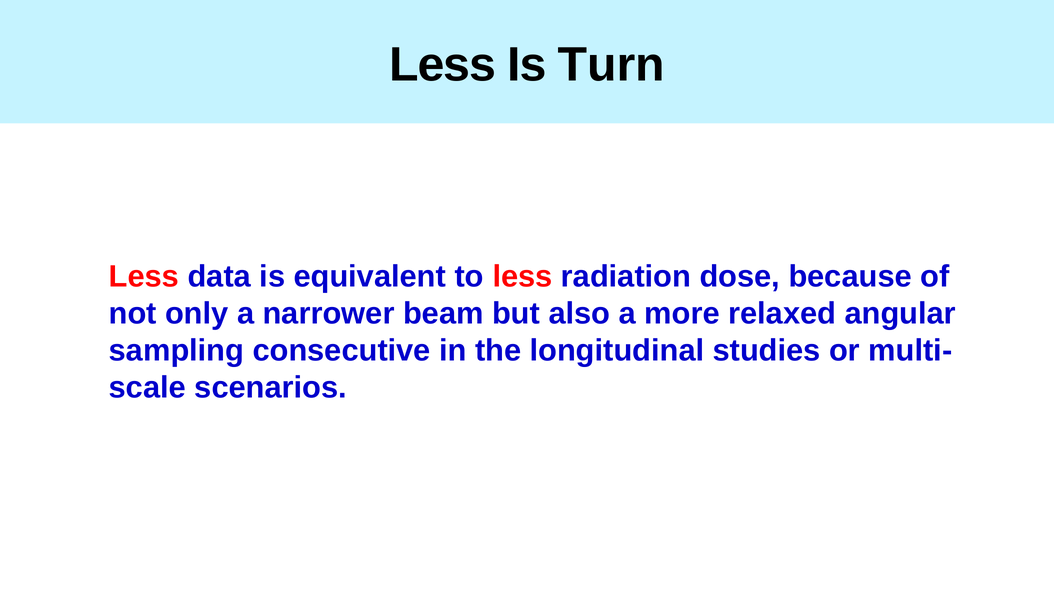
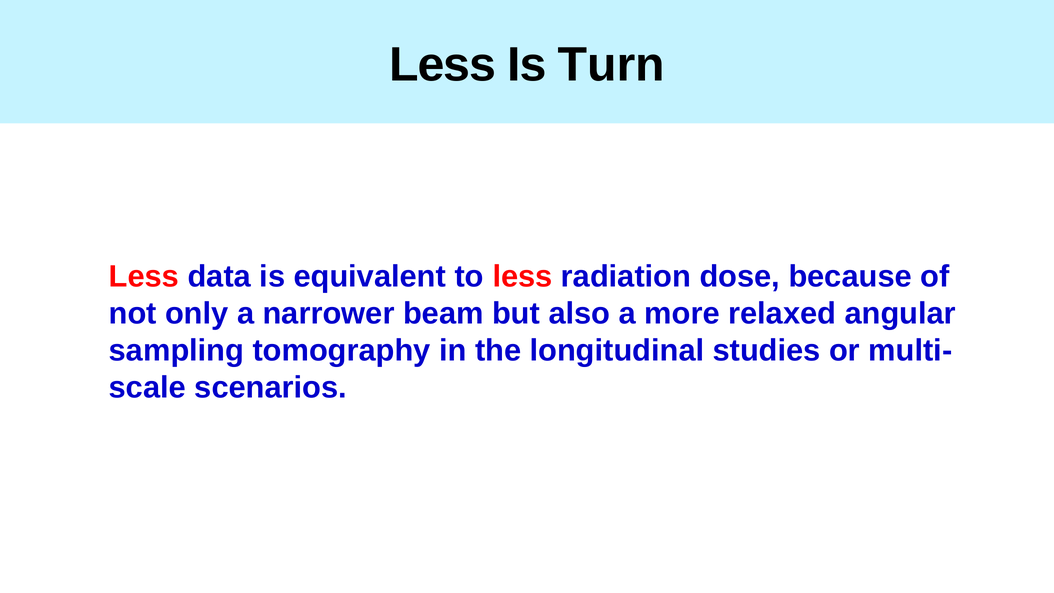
consecutive: consecutive -> tomography (342, 351)
